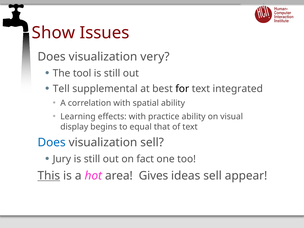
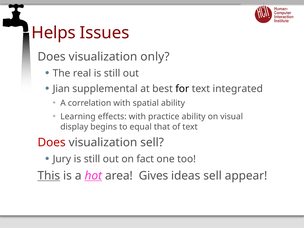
Show: Show -> Helps (54, 33)
very: very -> only (155, 57)
tool: tool -> real (82, 73)
Tell: Tell -> Jian (61, 89)
Does colour: blue -> red (52, 143)
hot underline: none -> present (93, 176)
